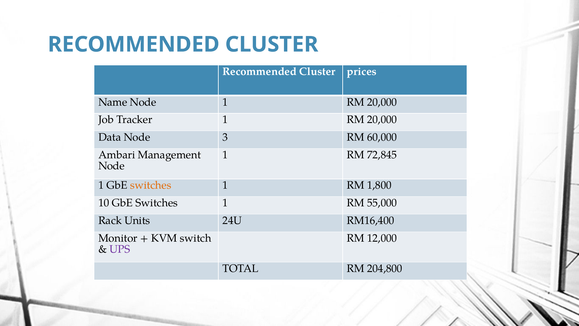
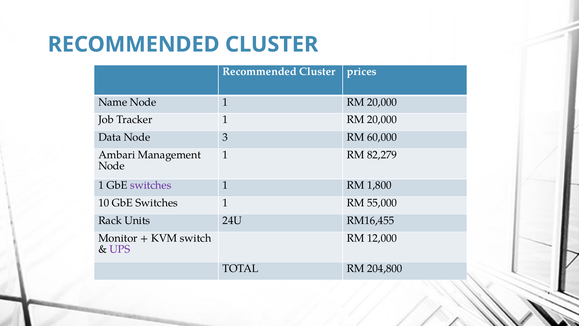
72,845: 72,845 -> 82,279 (382, 155)
switches colour: orange -> purple (151, 185)
RM16,400: RM16,400 -> RM16,455 (371, 221)
